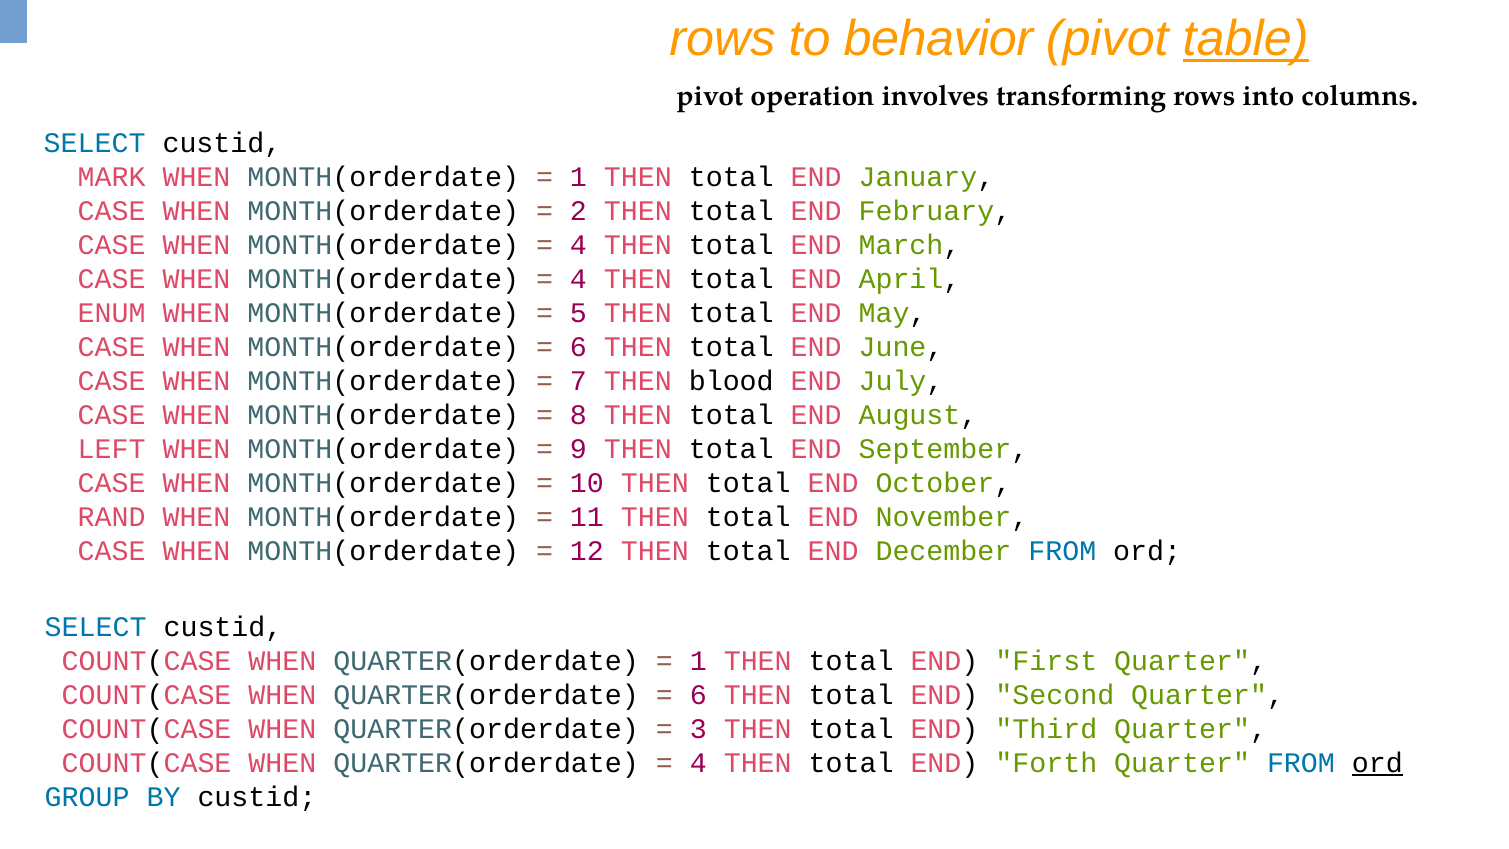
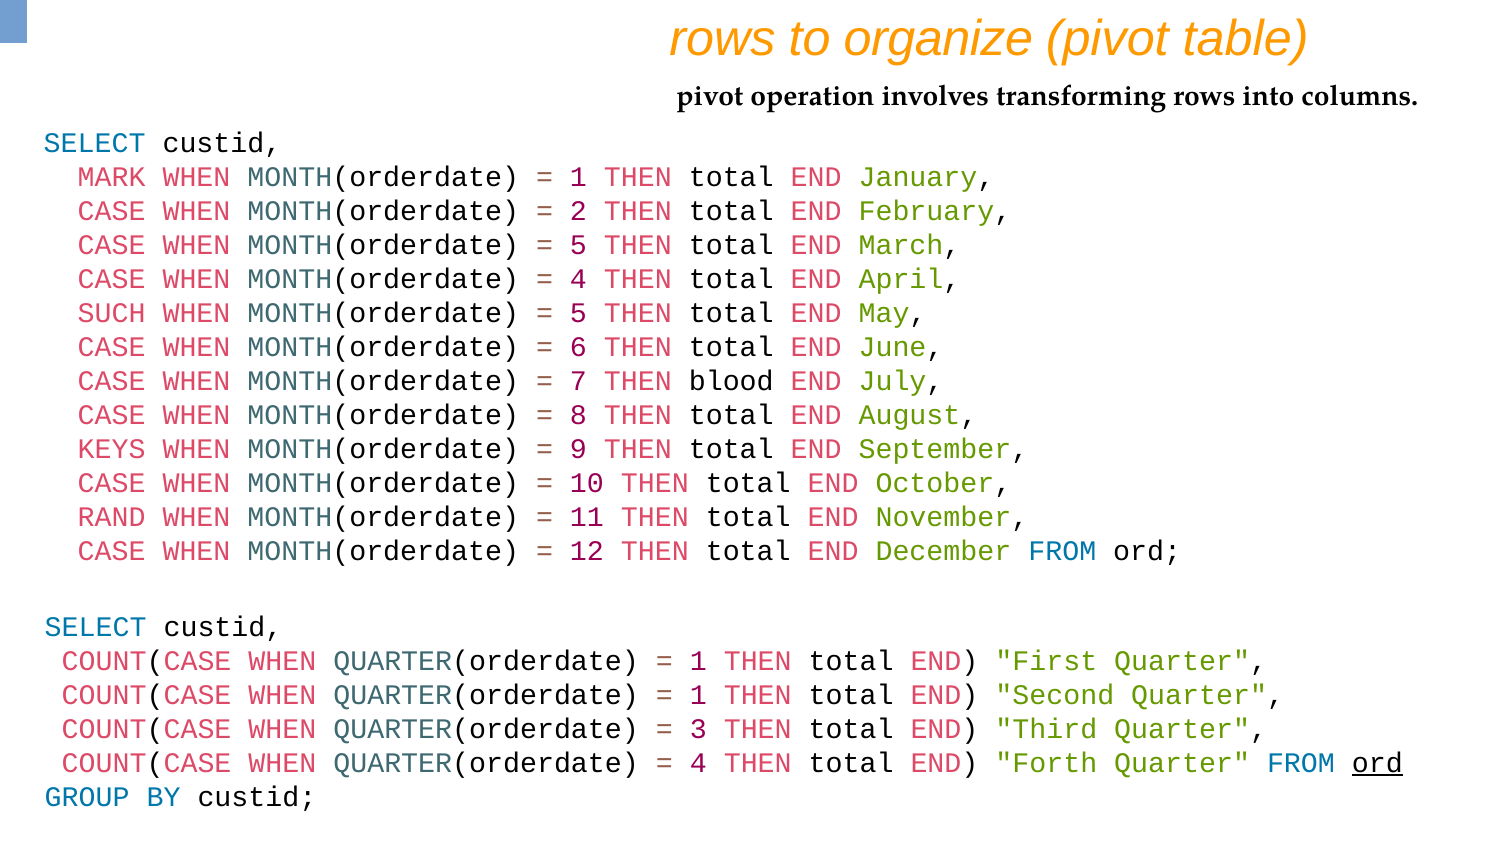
behavior: behavior -> organize (938, 39)
table underline: present -> none (1246, 39)
4: 4 -> 5 (578, 245)
ENUM: ENUM -> SUCH (112, 313)
LEFT: LEFT -> KEYS (112, 449)
6: 6 -> 1 (698, 695)
